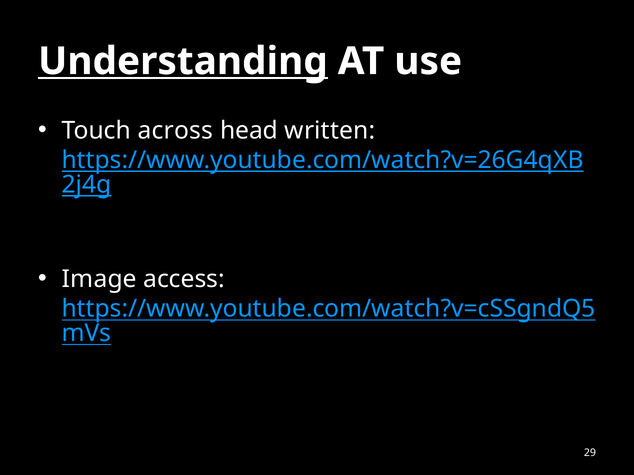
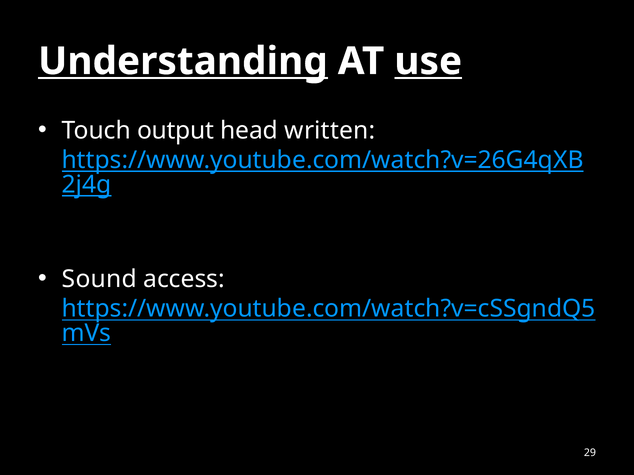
use underline: none -> present (428, 61)
across: across -> output (176, 131)
Image: Image -> Sound (99, 279)
